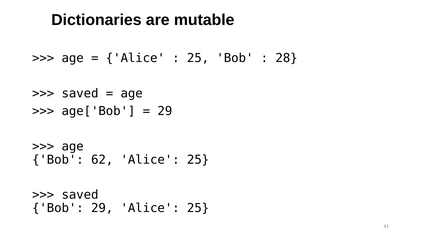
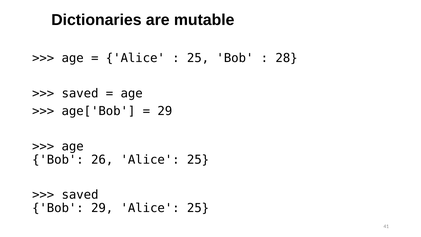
62: 62 -> 26 (102, 160)
